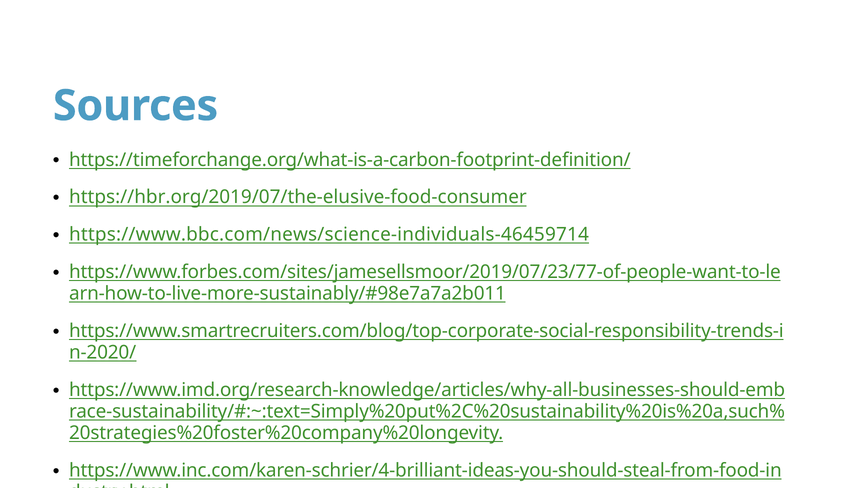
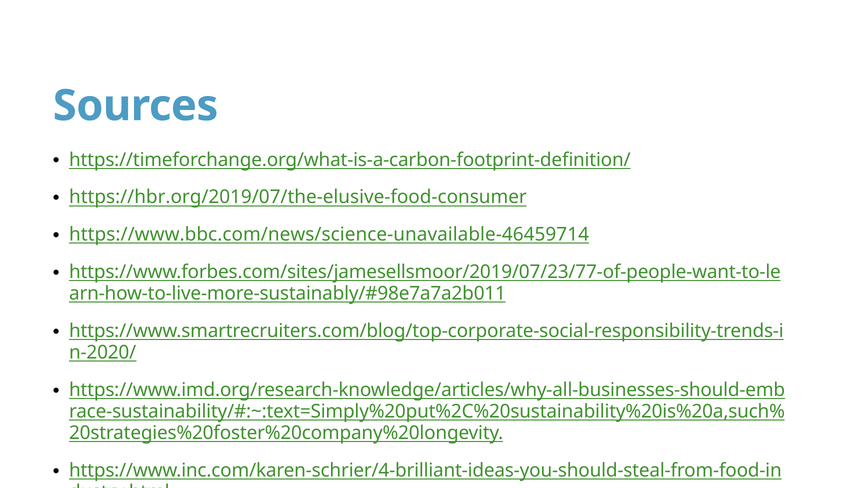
https://www.bbc.com/news/science-individuals-46459714: https://www.bbc.com/news/science-individuals-46459714 -> https://www.bbc.com/news/science-unavailable-46459714 (329, 234)
